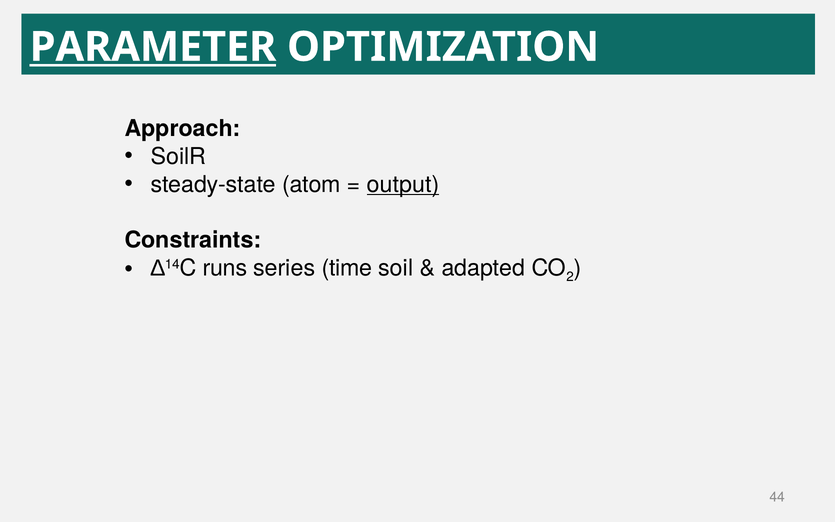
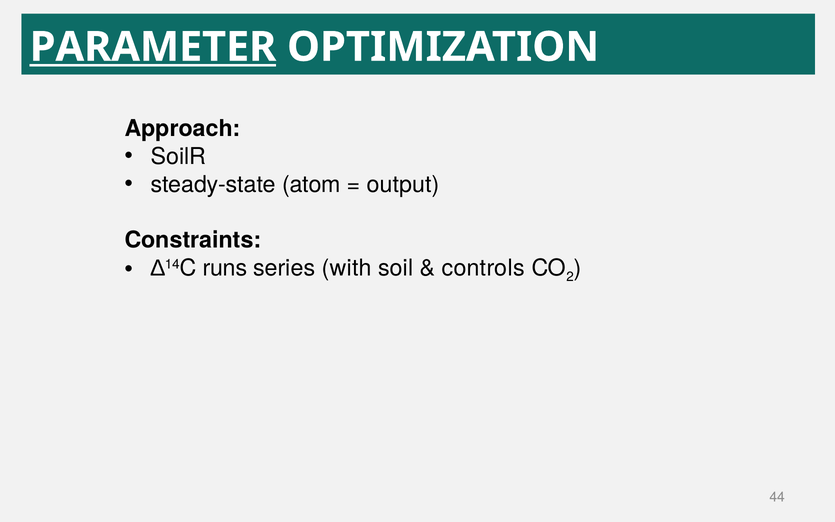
output underline: present -> none (403, 184)
time: time -> with (347, 268)
adapted: adapted -> controls (483, 268)
